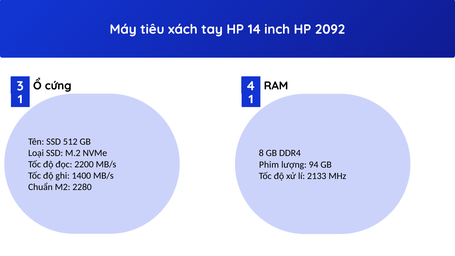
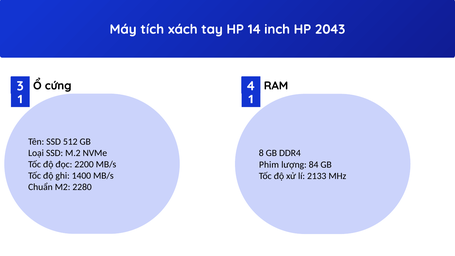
tiêu: tiêu -> tích (152, 29)
2092: 2092 -> 2043 (330, 29)
94: 94 -> 84 (314, 165)
